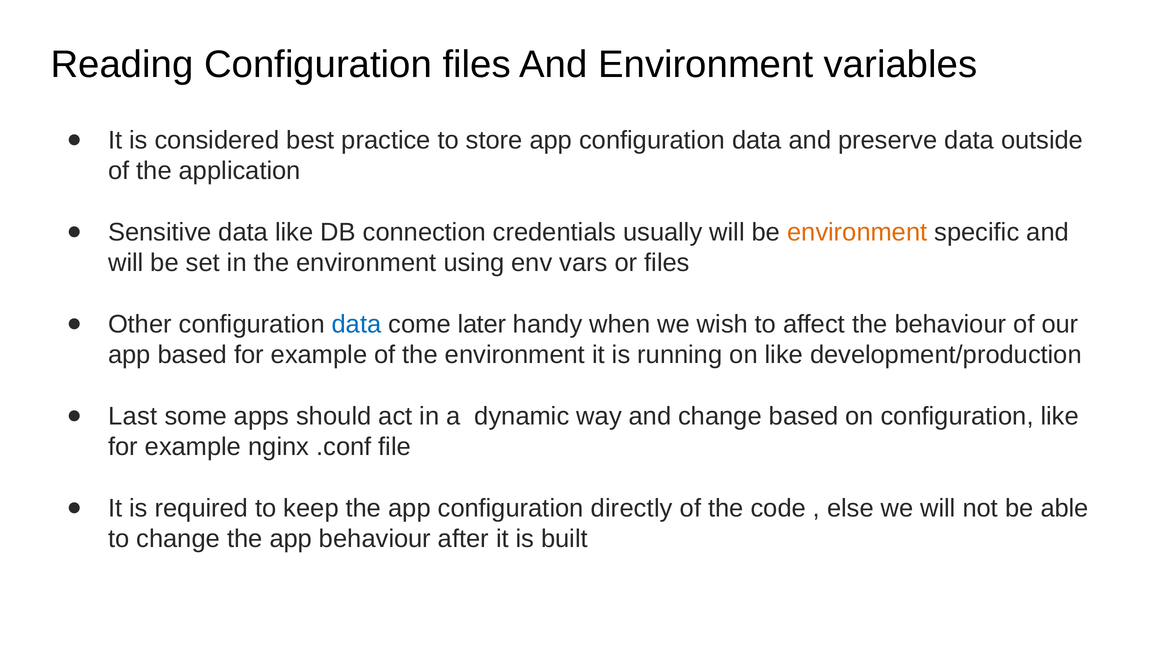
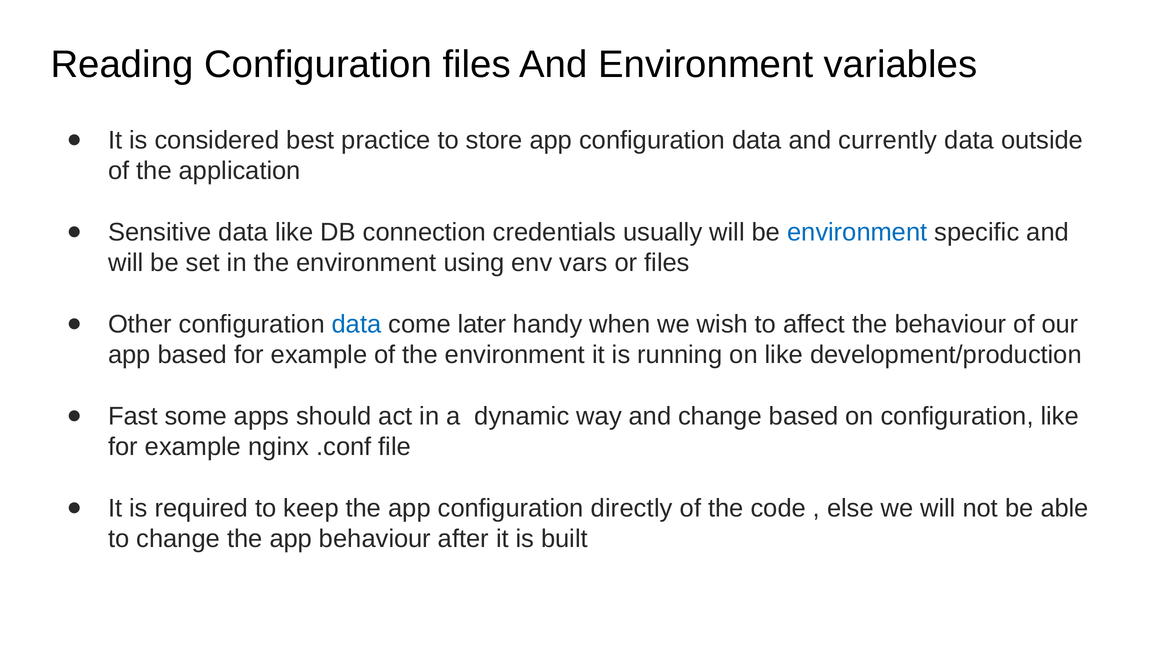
preserve: preserve -> currently (888, 140)
environment colour: orange -> blue (857, 232)
Last: Last -> Fast (133, 416)
